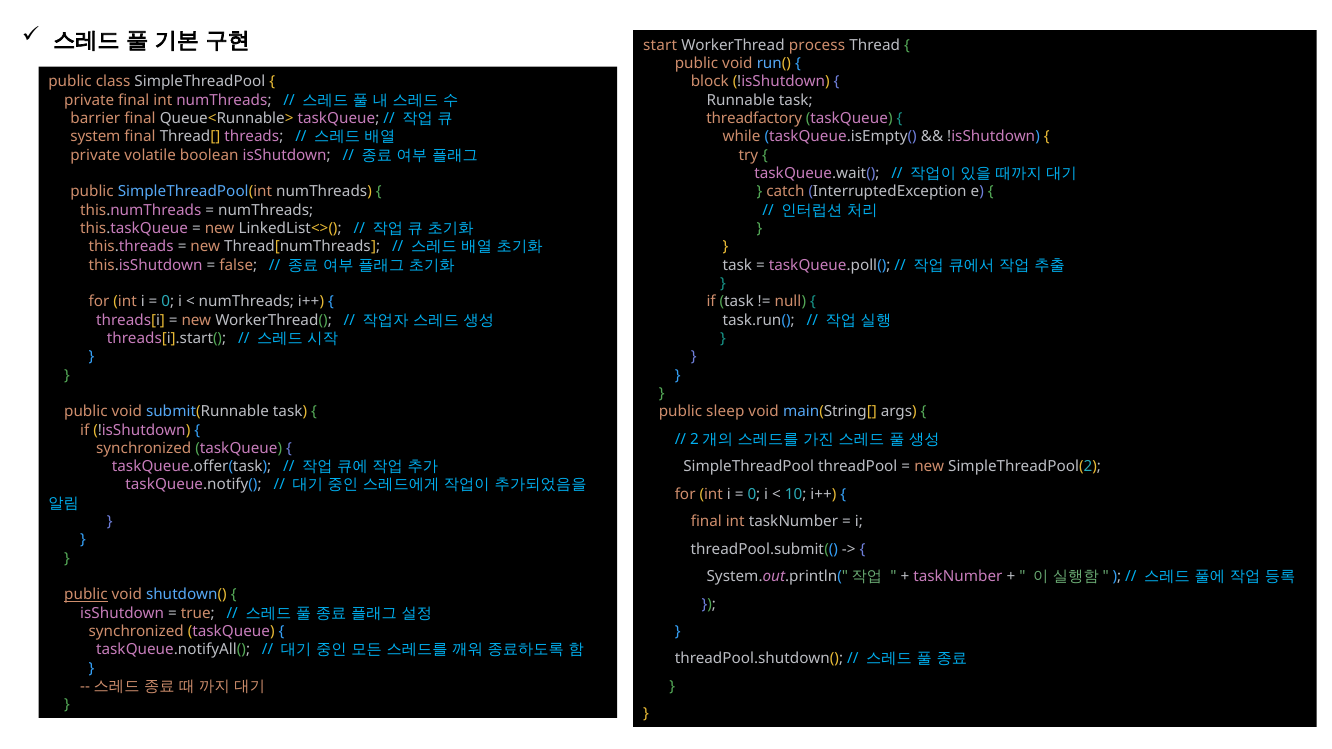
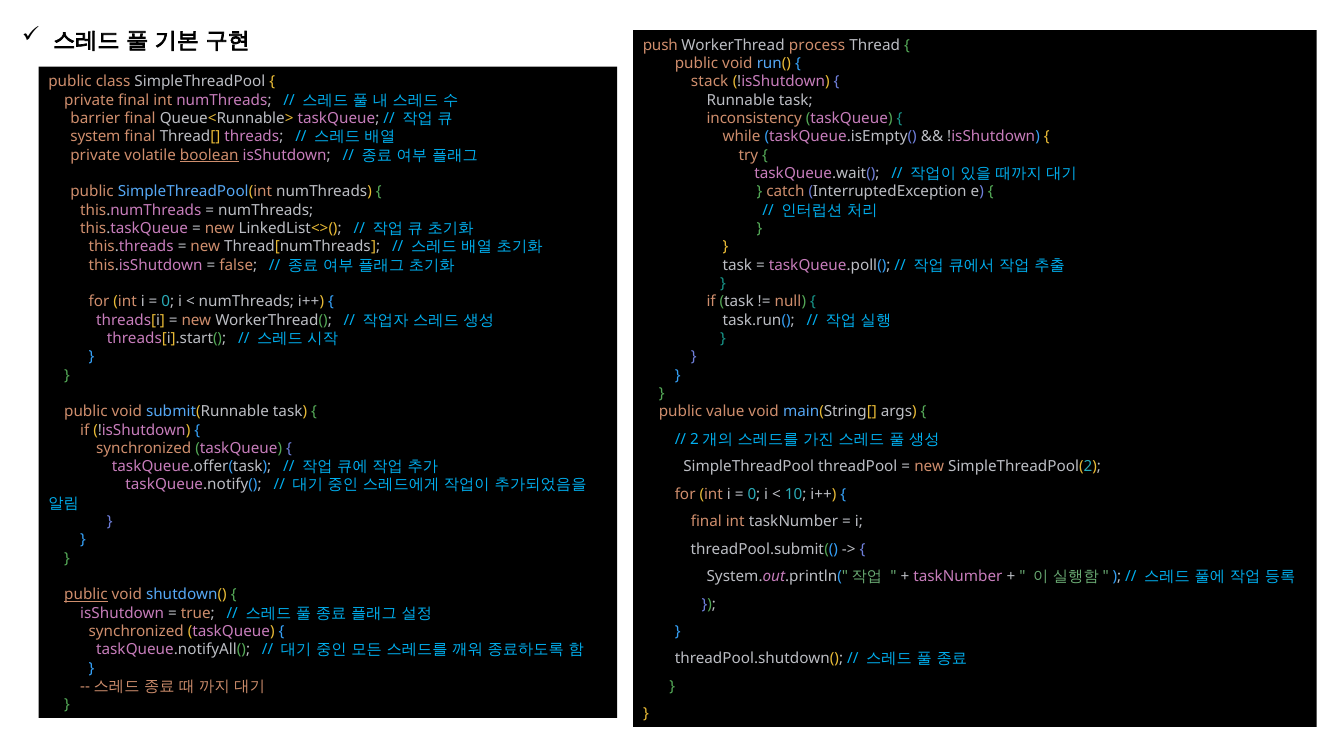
start: start -> push (660, 45)
block: block -> stack (710, 82)
threadfactory: threadfactory -> inconsistency (754, 119)
boolean underline: none -> present (209, 155)
sleep: sleep -> value (725, 412)
